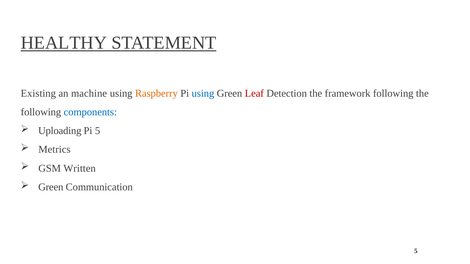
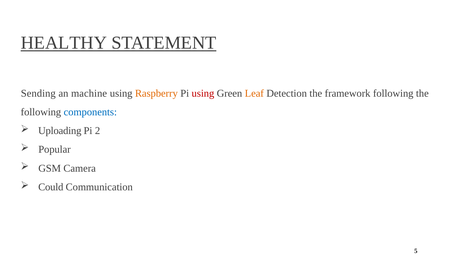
Existing: Existing -> Sending (38, 93)
using colour: blue -> red (203, 93)
Leaf colour: red -> orange (254, 93)
Pi 5: 5 -> 2 (98, 131)
Metrics: Metrics -> Popular (55, 150)
Written: Written -> Camera (80, 168)
Green: Green -> Could (51, 187)
